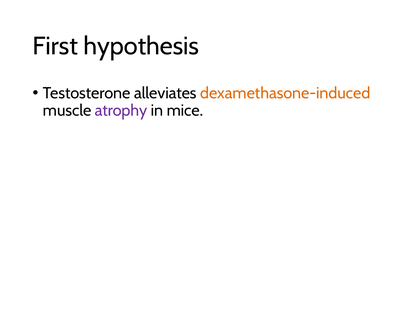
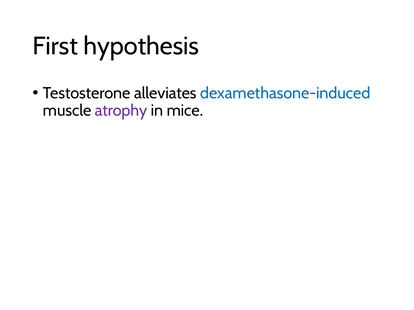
dexamethasone-induced colour: orange -> blue (285, 93)
